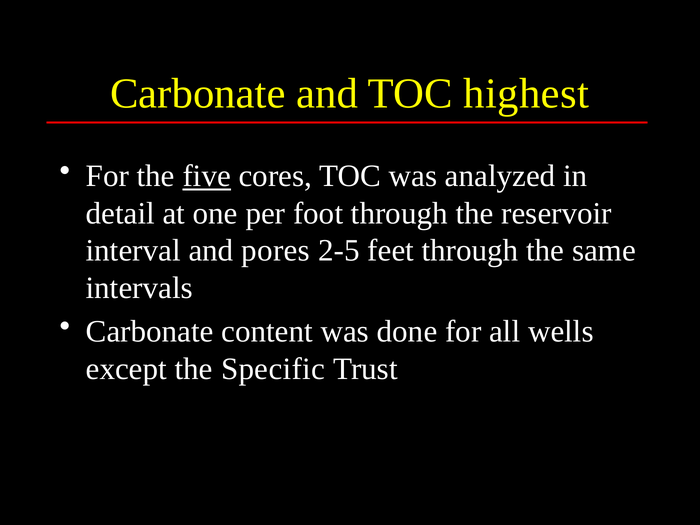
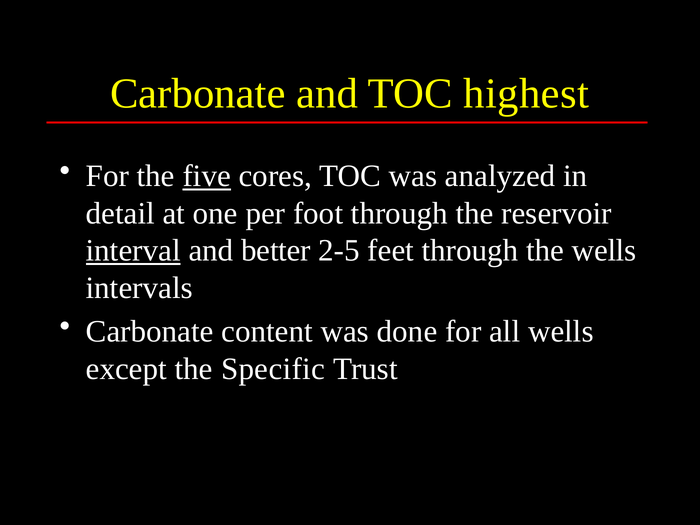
interval underline: none -> present (133, 251)
pores: pores -> better (276, 251)
the same: same -> wells (604, 251)
